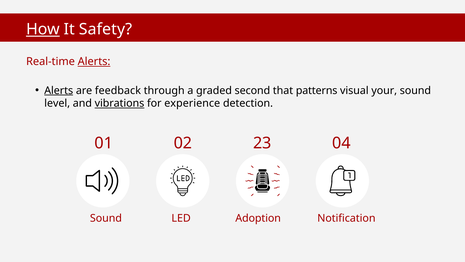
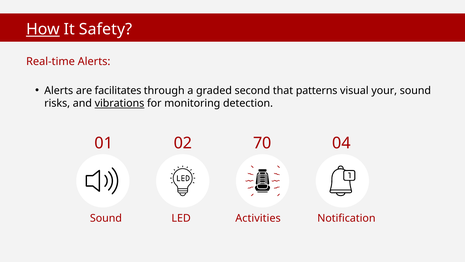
Alerts underline: present -> none (94, 61)
Alerts underline: present -> none (59, 90)
feedback: feedback -> facilitates (118, 90)
level: level -> risks (57, 103)
experience: experience -> monitoring (192, 103)
23: 23 -> 70 (262, 143)
Adoption: Adoption -> Activities (258, 218)
